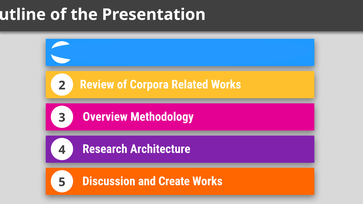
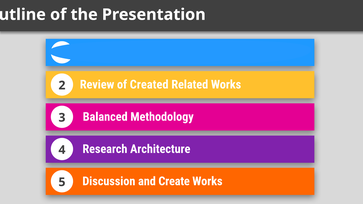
Corpora: Corpora -> Created (149, 85)
3 Overview: Overview -> Balanced (105, 117)
